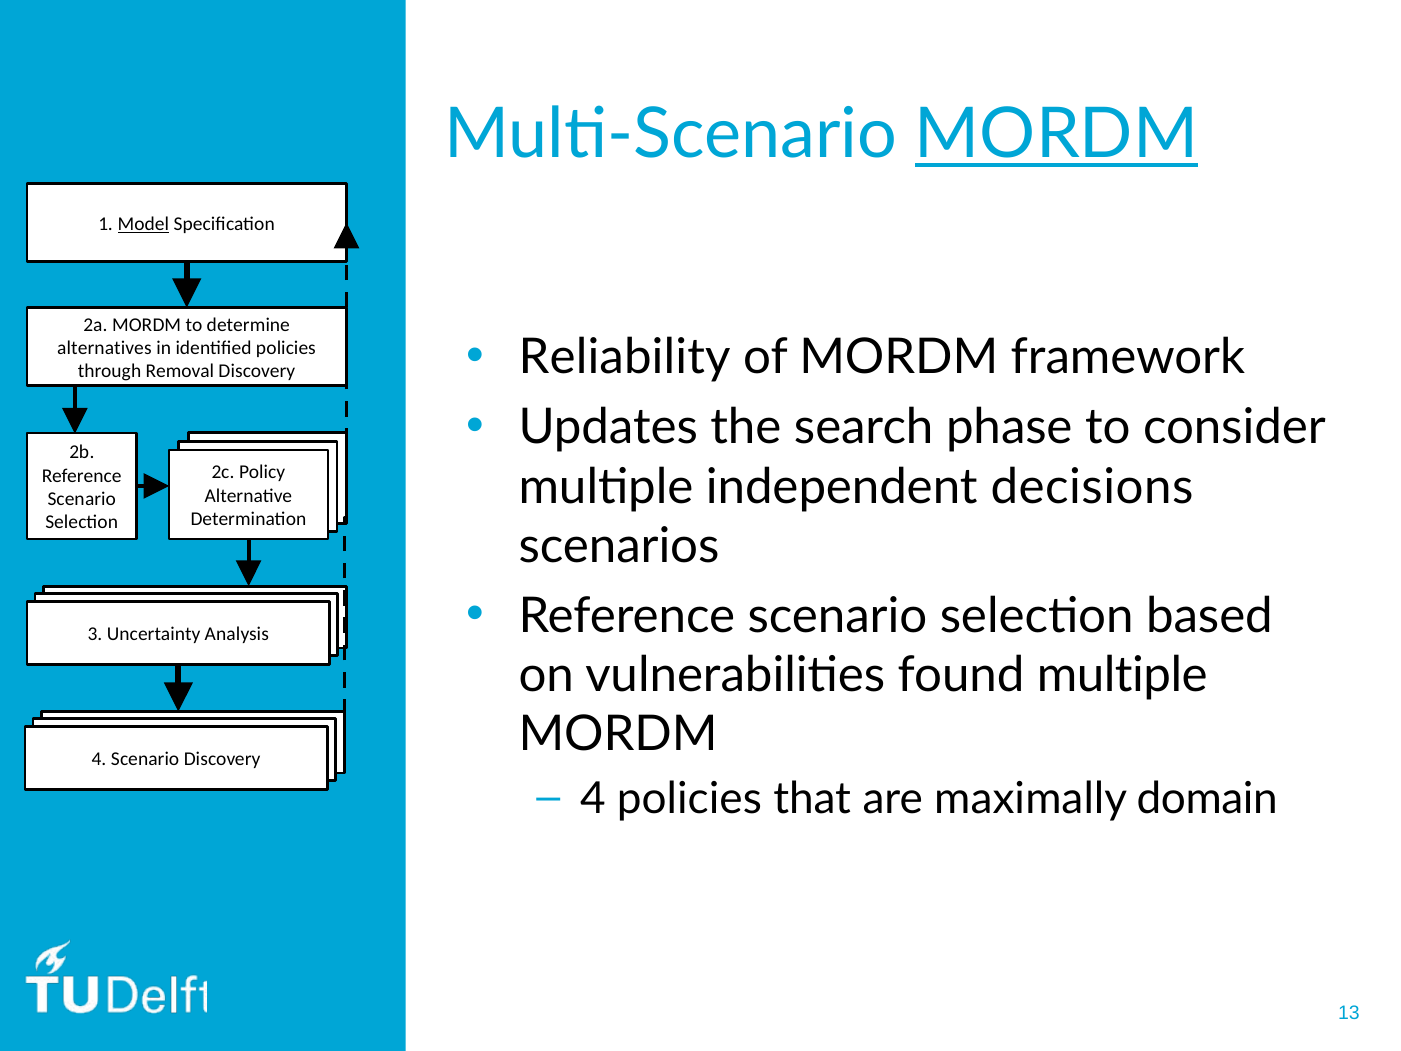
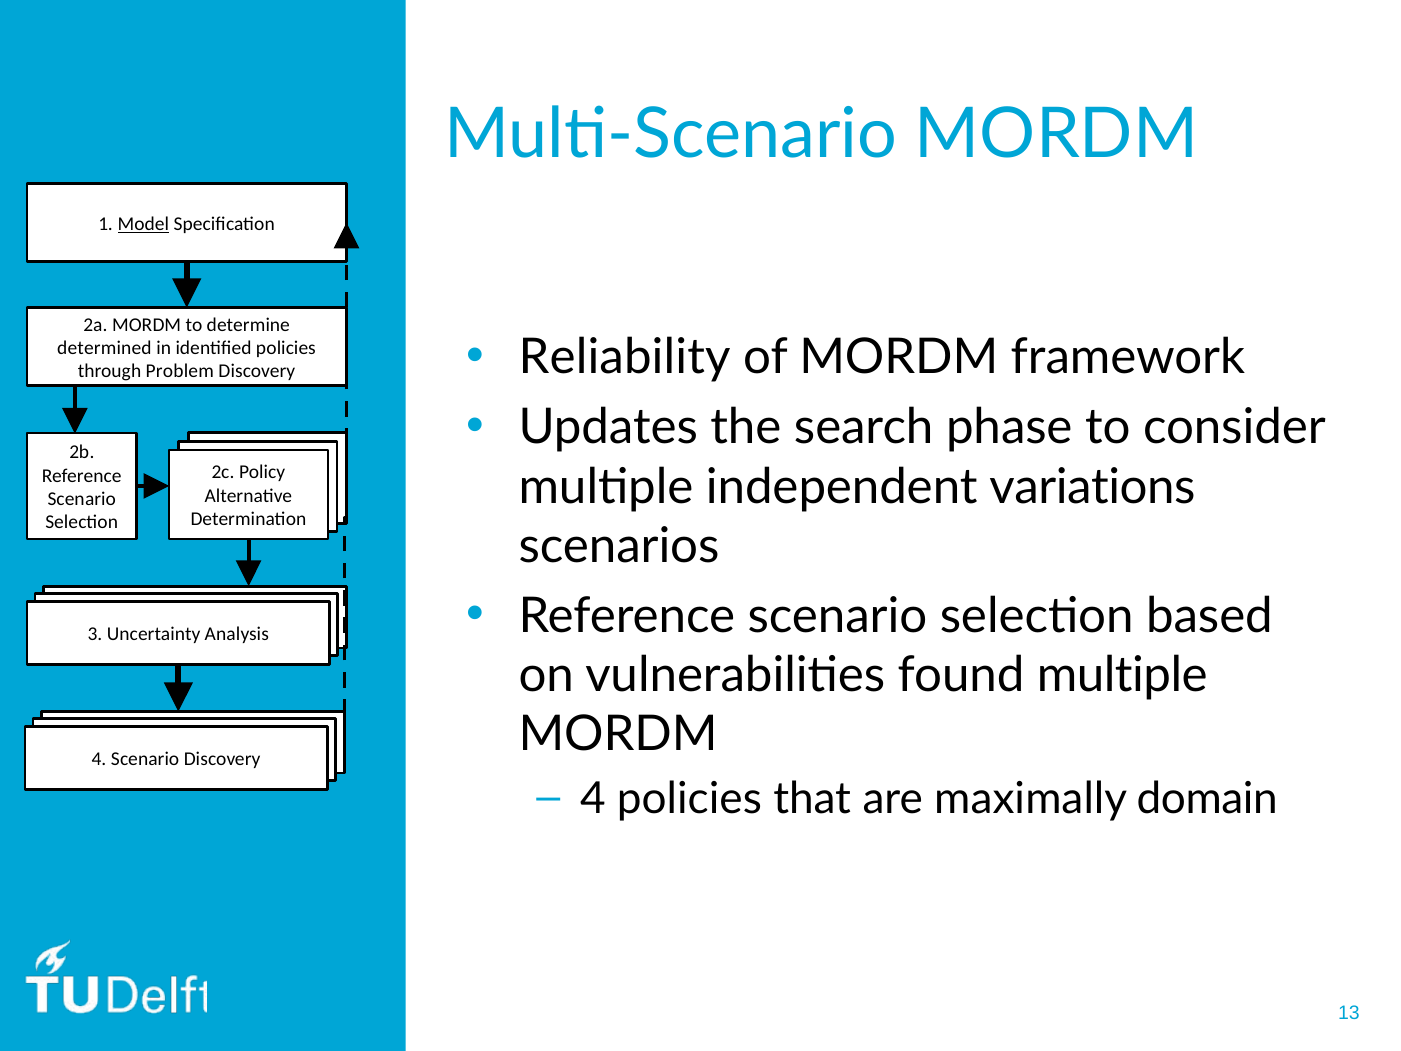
MORDM underline: present -> none (1057, 134)
alternatives: alternatives -> determined (104, 348)
Removal: Removal -> Problem (180, 371)
decisions: decisions -> variations (1092, 487)
